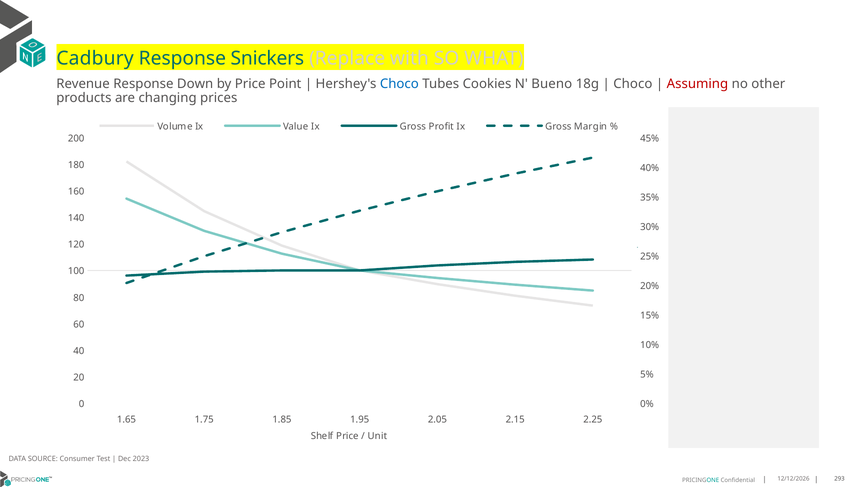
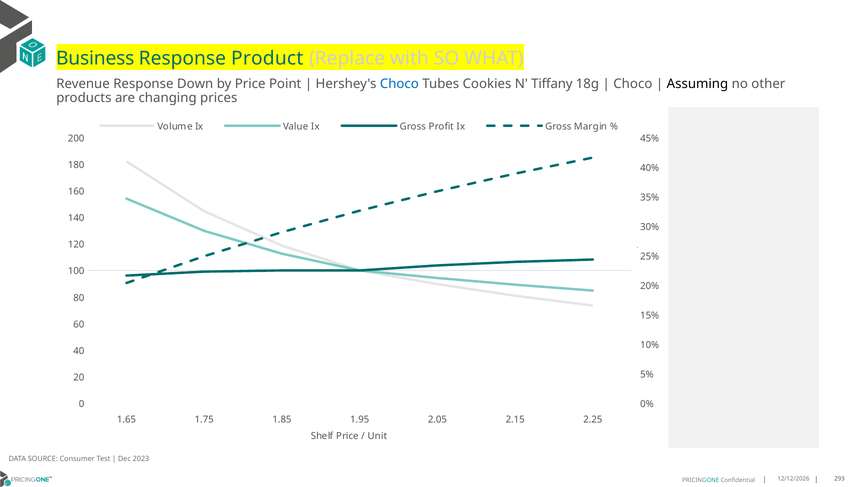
Cadbury: Cadbury -> Business (95, 58)
Snickers: Snickers -> Product (267, 58)
Bueno: Bueno -> Tiffany (552, 84)
Assuming colour: red -> black (697, 84)
